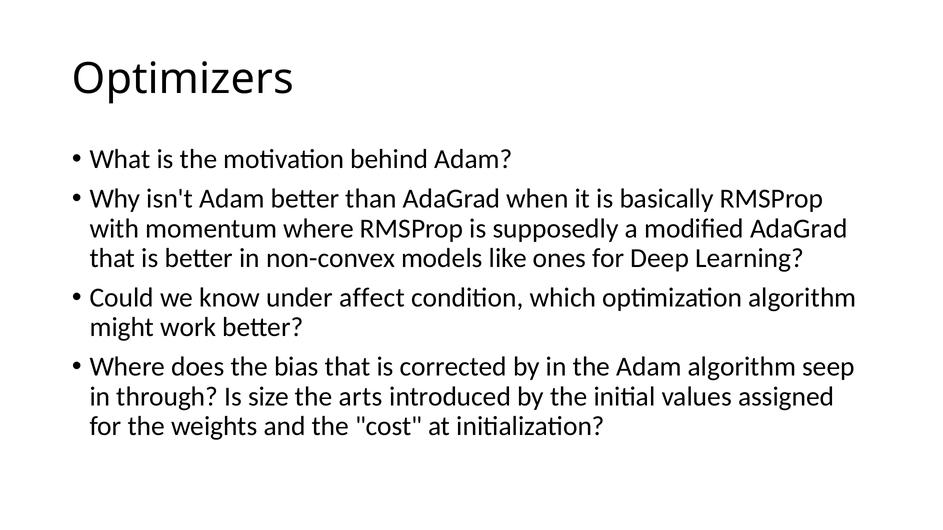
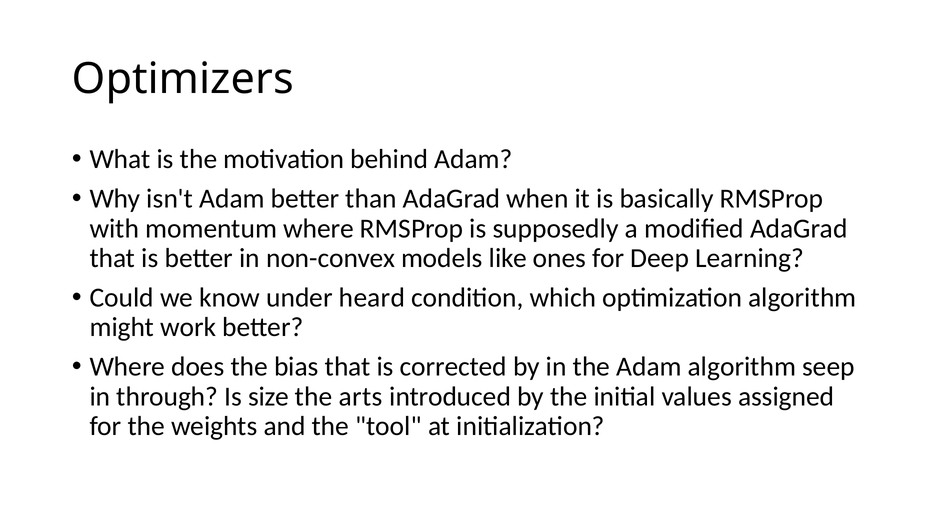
affect: affect -> heard (372, 298)
cost: cost -> tool (389, 427)
